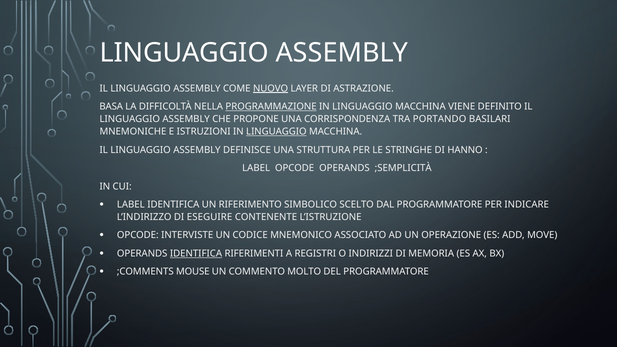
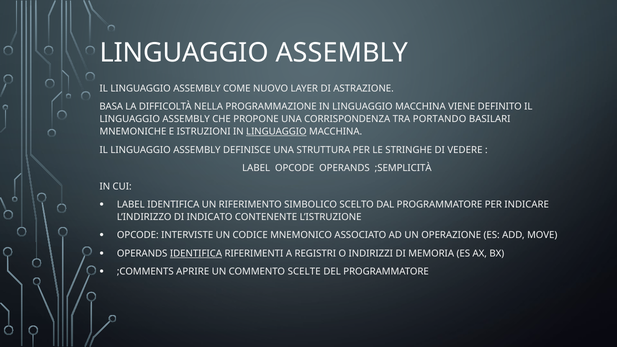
NUOVO underline: present -> none (271, 88)
PROGRAMMAZIONE underline: present -> none (271, 107)
HANNO: HANNO -> VEDERE (465, 150)
ESEGUIRE: ESEGUIRE -> INDICATO (210, 217)
MOUSE: MOUSE -> APRIRE (193, 272)
MOLTO: MOLTO -> SCELTE (304, 272)
